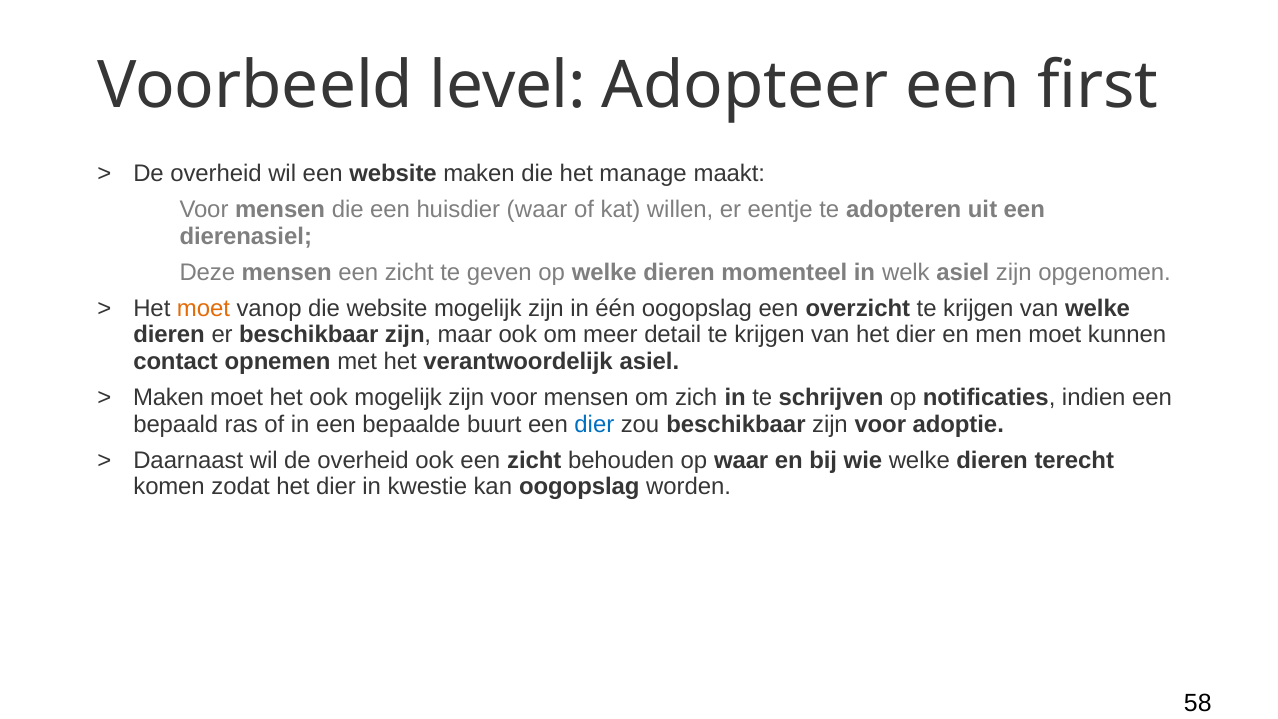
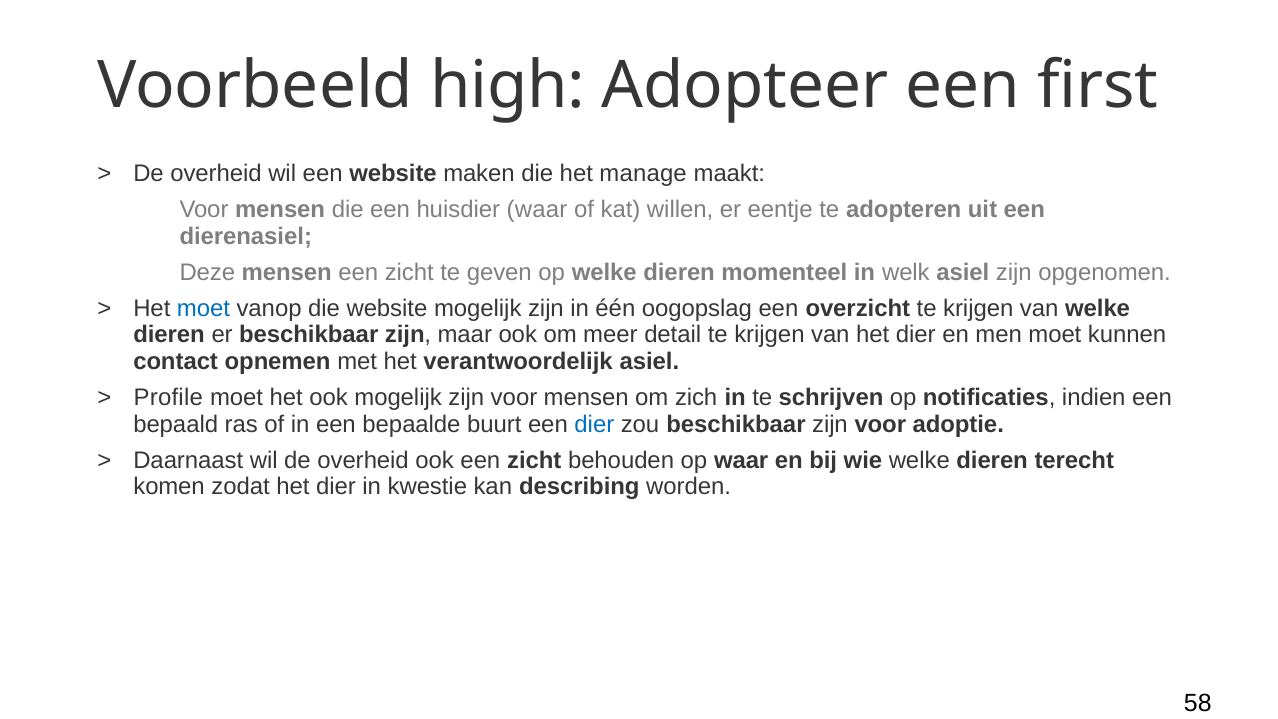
level: level -> high (508, 86)
moet colour: orange -> blue (204, 308)
Maken: Maken -> Profile (168, 398)
kan oogopslag: oogopslag -> describing (579, 487)
